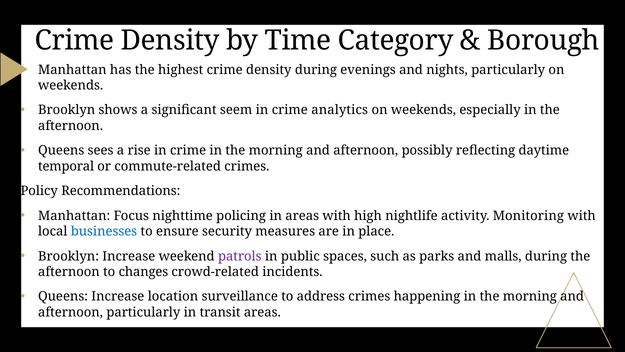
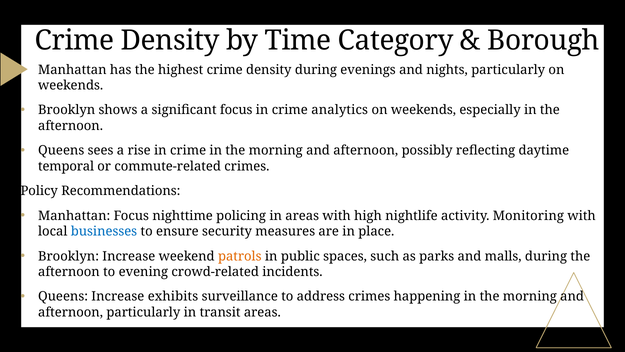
significant seem: seem -> focus (236, 110)
patrols colour: purple -> orange (240, 256)
changes: changes -> evening (143, 272)
location: location -> exhibits (173, 296)
